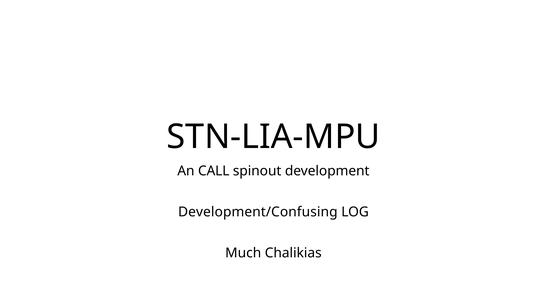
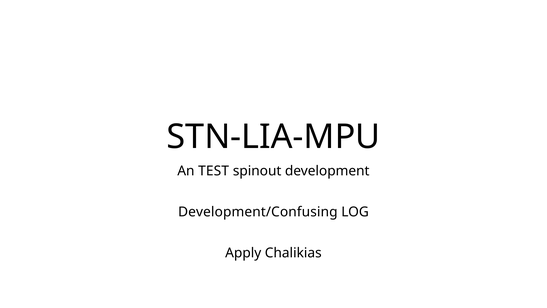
CALL: CALL -> TEST (214, 171)
Much: Much -> Apply (243, 253)
